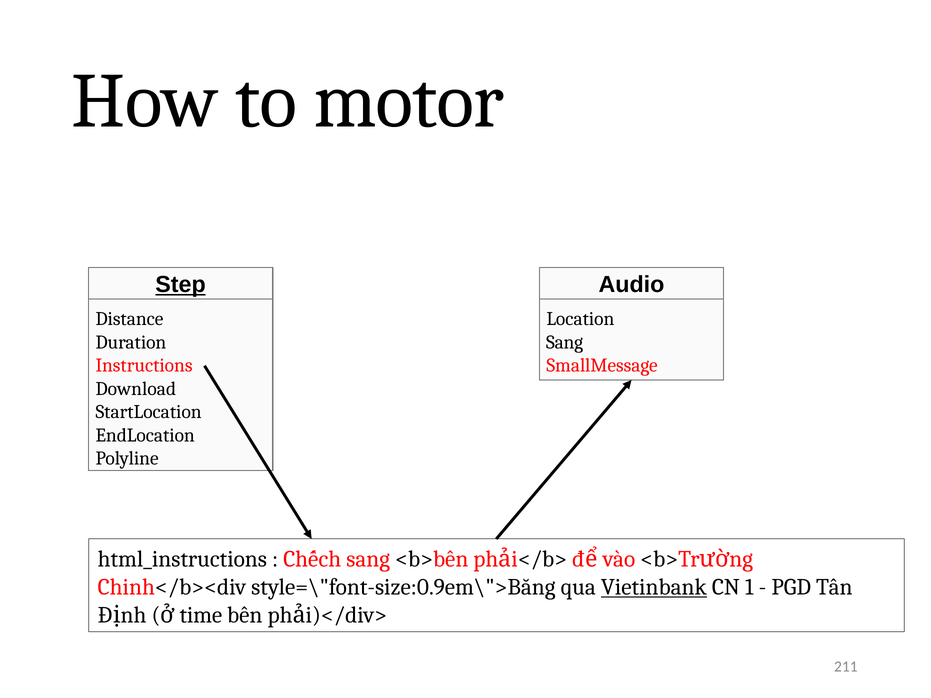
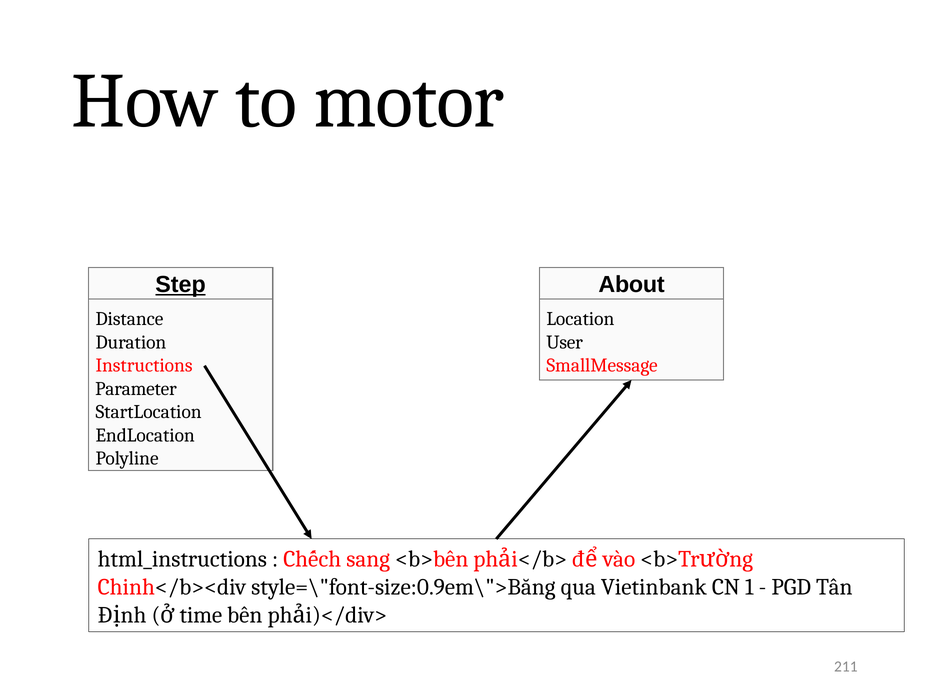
Audio: Audio -> About (632, 285)
Sang: Sang -> User (565, 342)
Download: Download -> Parameter (136, 389)
Vietinbank underline: present -> none (654, 587)
